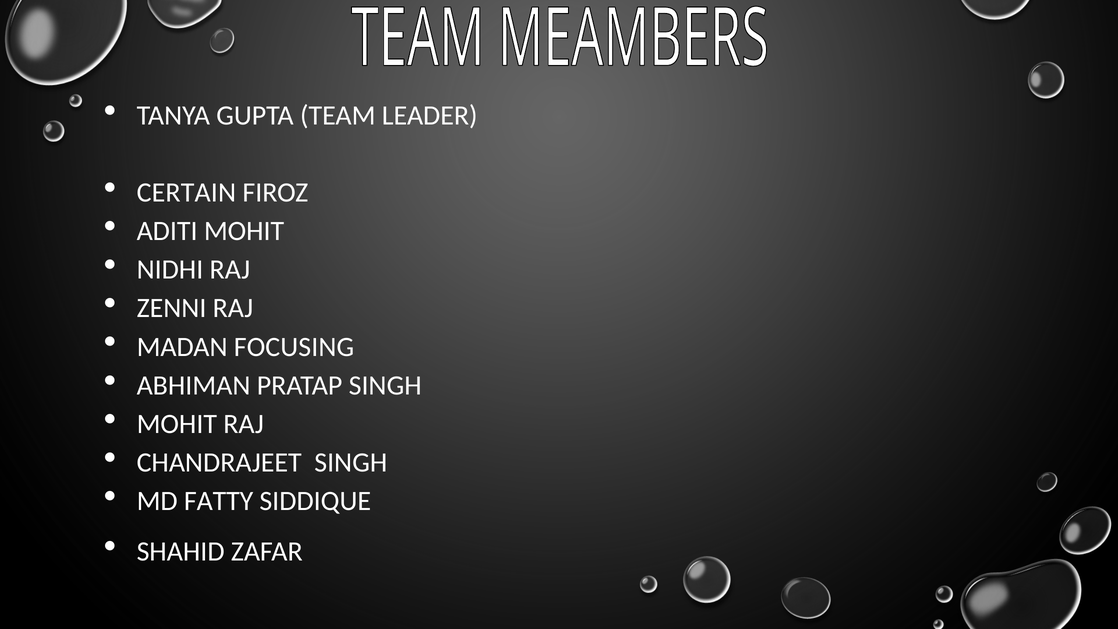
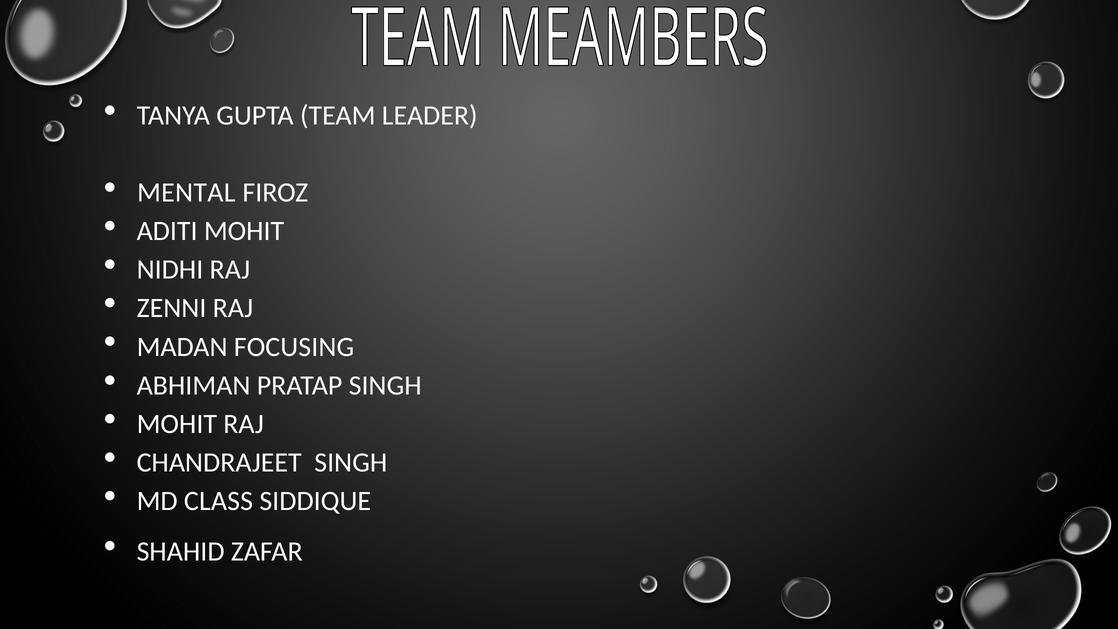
CERTAIN: CERTAIN -> MENTAL (186, 193)
FATTY: FATTY -> CLASS (218, 501)
